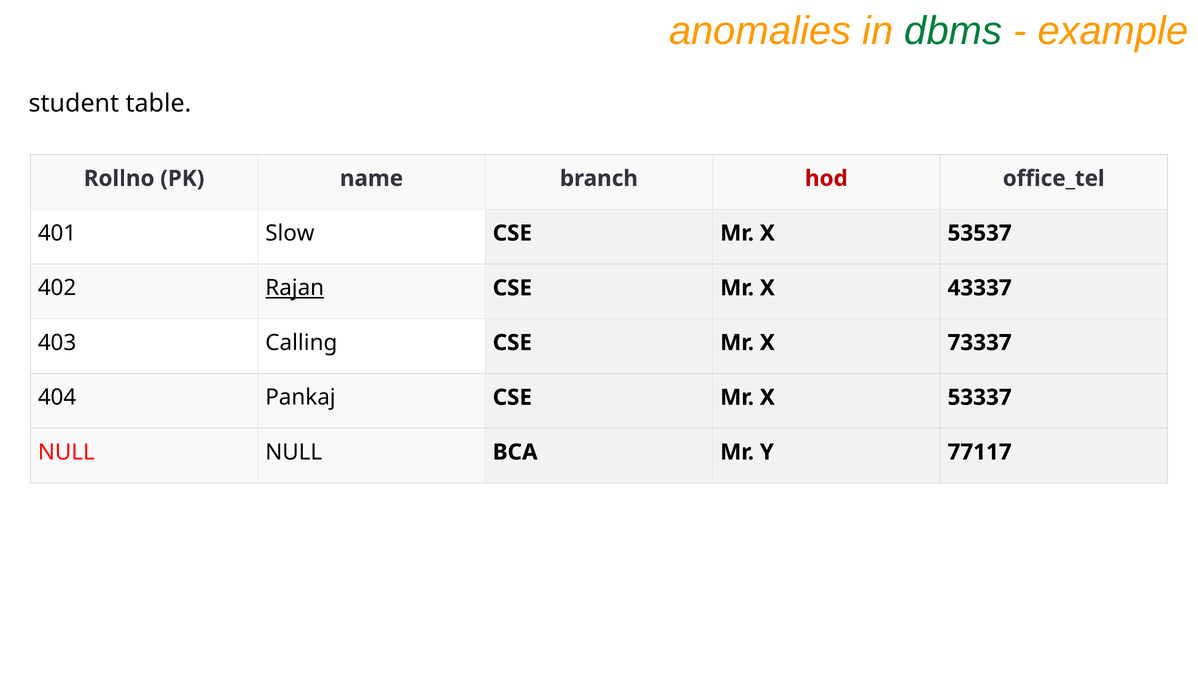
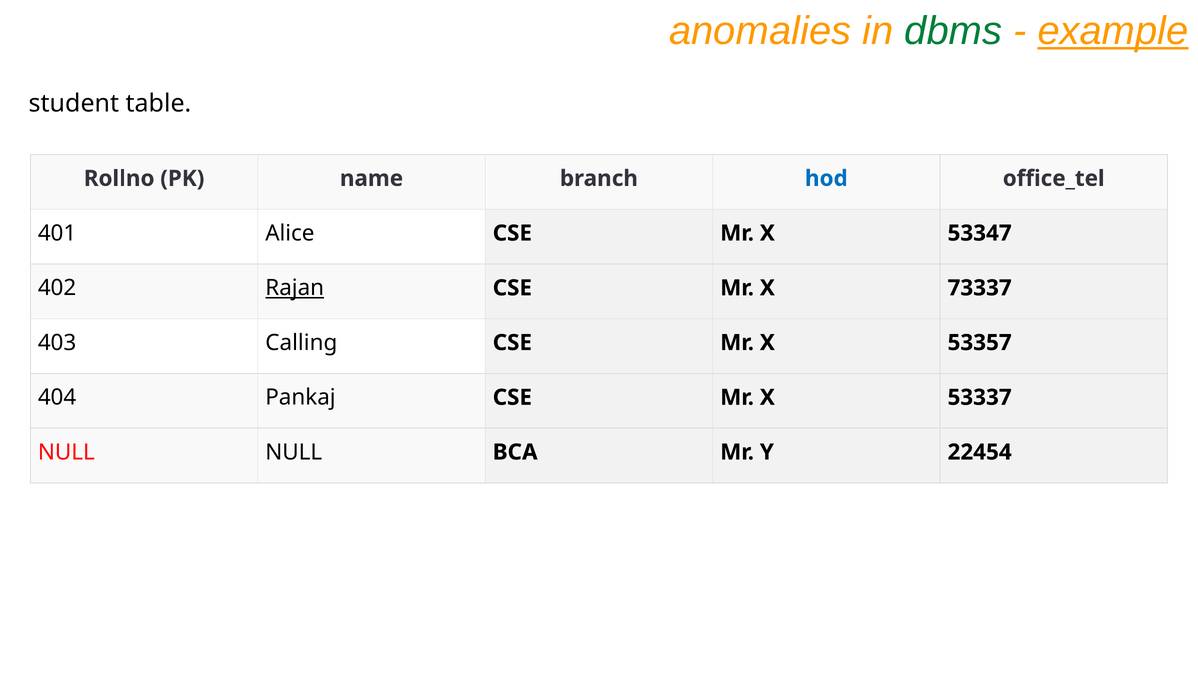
example underline: none -> present (1113, 31)
hod colour: red -> blue (826, 178)
Slow: Slow -> Alice (290, 233)
53537: 53537 -> 53347 (980, 233)
43337: 43337 -> 73337 (980, 288)
73337: 73337 -> 53357 (980, 343)
77117: 77117 -> 22454 (980, 452)
